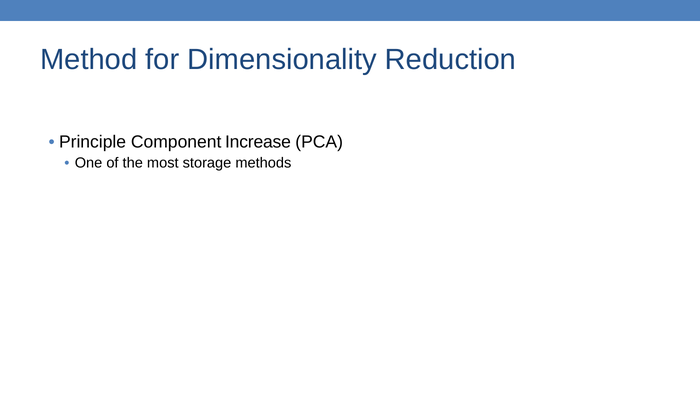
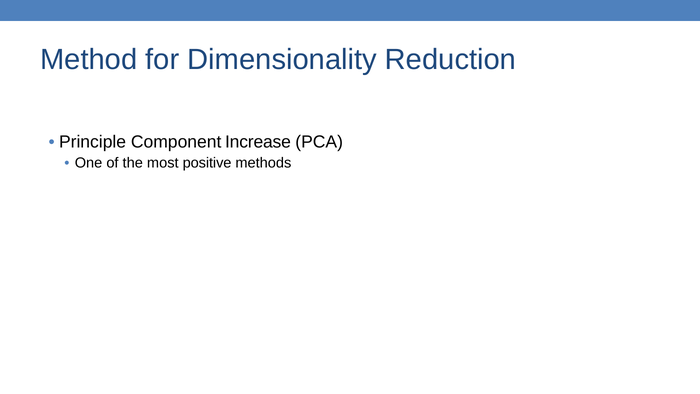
storage: storage -> positive (207, 163)
